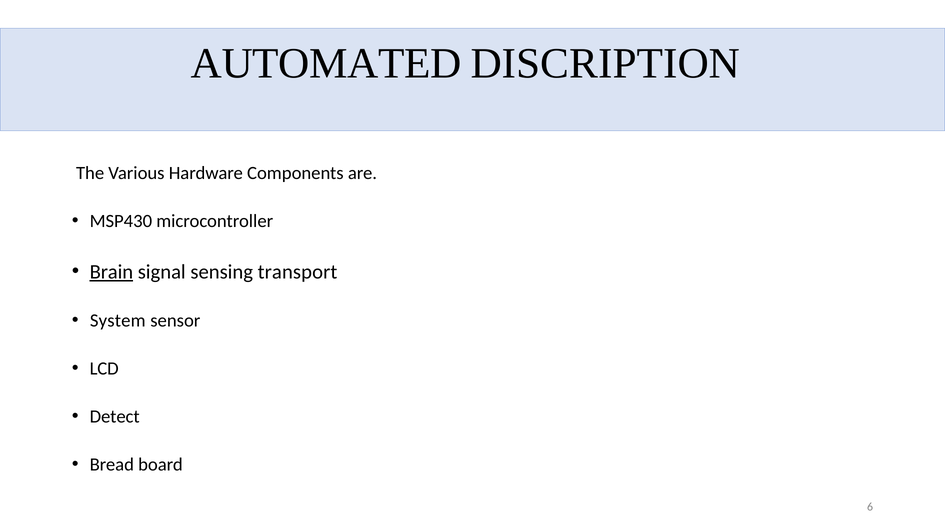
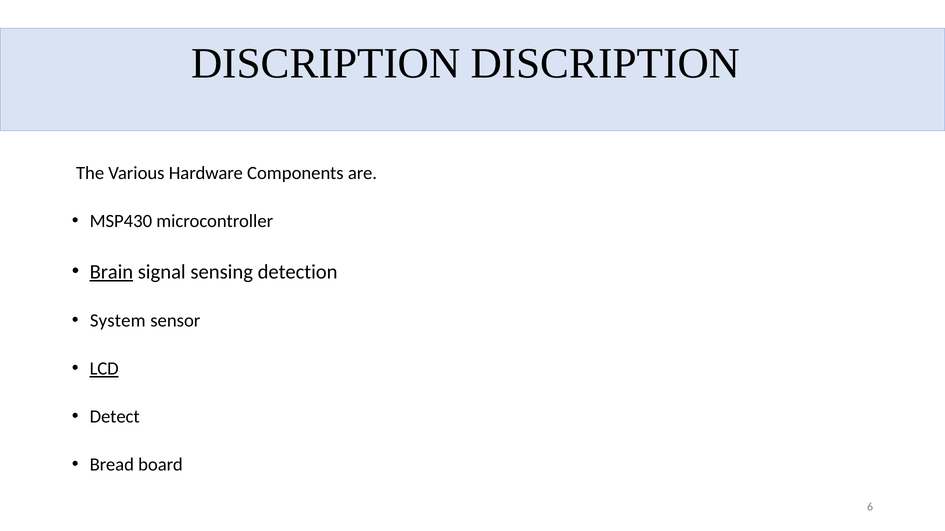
AUTOMATED: AUTOMATED -> DISCRIPTION (326, 63)
transport: transport -> detection (298, 272)
LCD underline: none -> present (104, 369)
